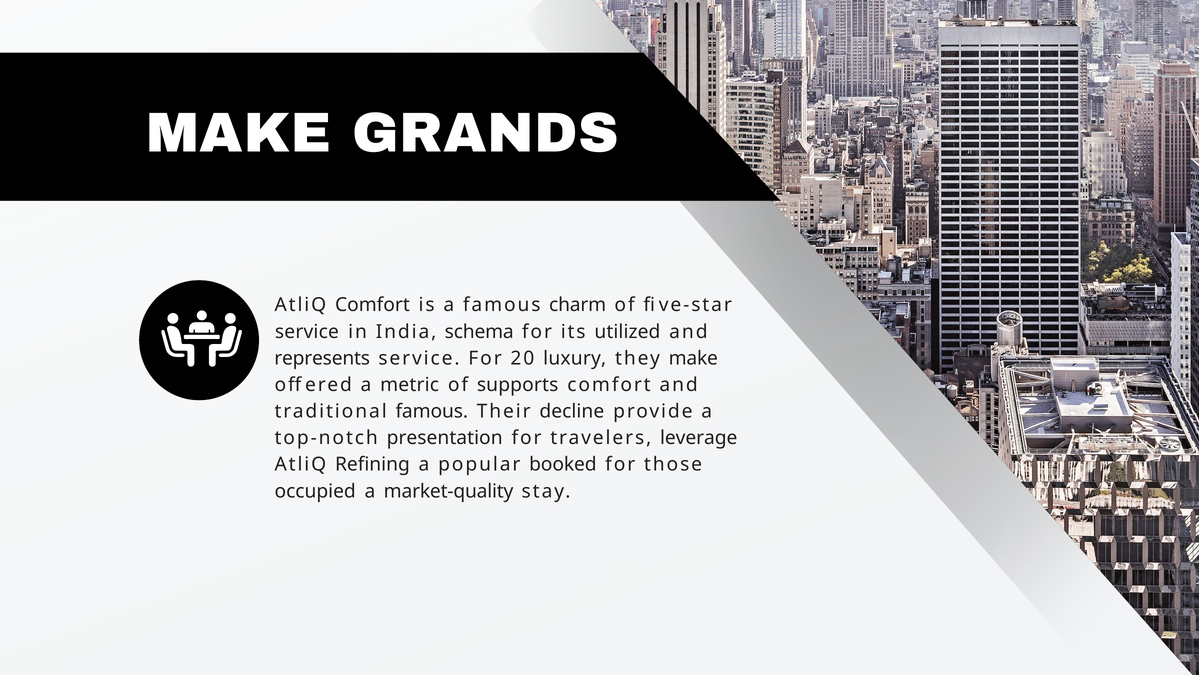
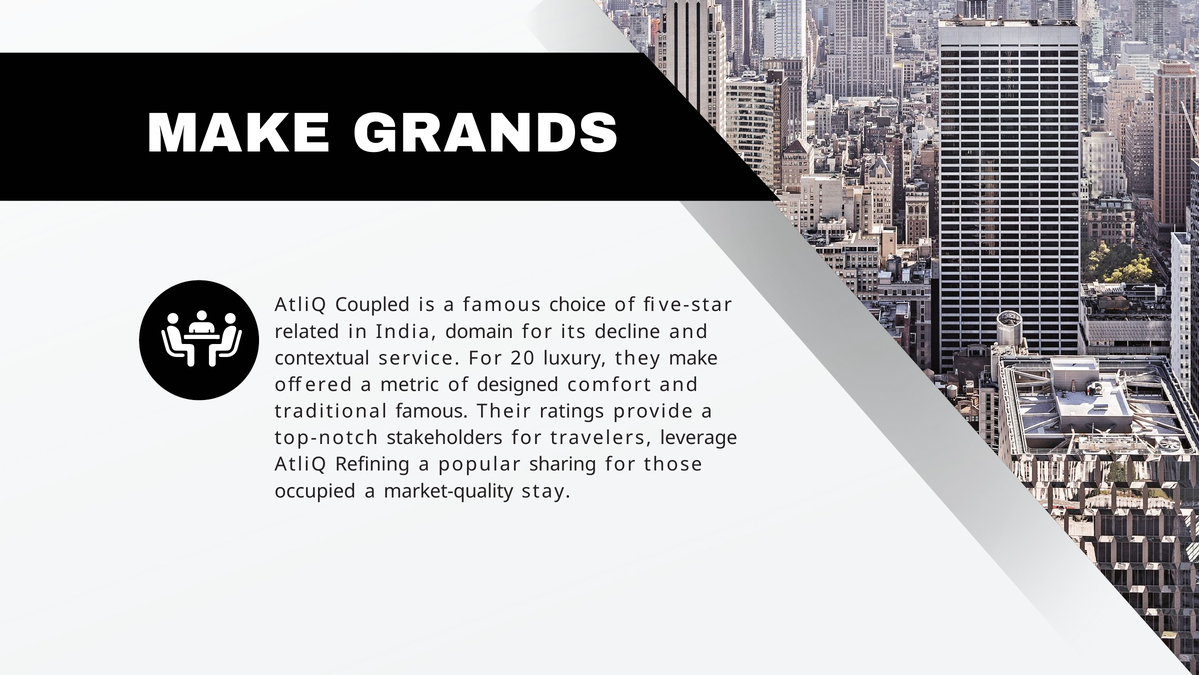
AtliQ Comfort: Comfort -> Coupled (372, 305)
charm: charm -> choice (578, 305)
service: service -> related (307, 331)
schema: schema -> domain (479, 331)
utilized: utilized -> decline (627, 331)
represents: represents -> contextual (322, 358)
supports: supports -> designed (518, 385)
decline: decline -> ratings (572, 411)
presentation: presentation -> stakeholders (445, 438)
booked: booked -> sharing (563, 464)
